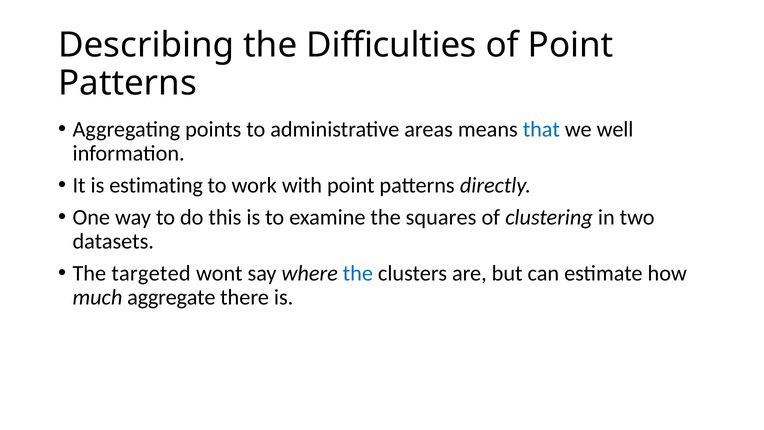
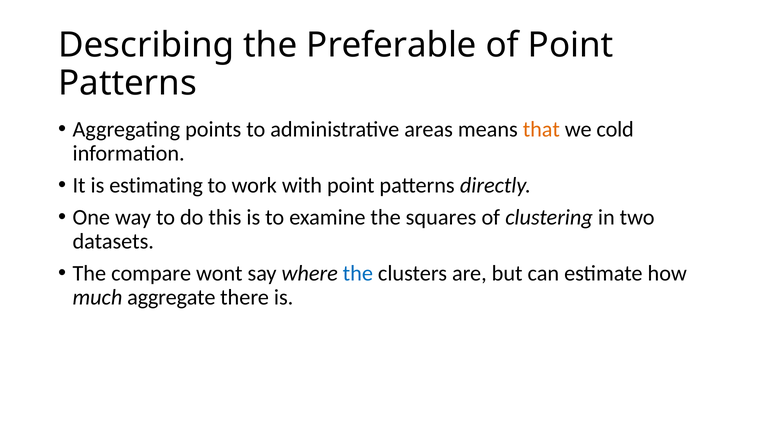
Difficulties: Difficulties -> Preferable (392, 45)
that colour: blue -> orange (541, 129)
well: well -> cold (615, 129)
targeted: targeted -> compare (151, 273)
